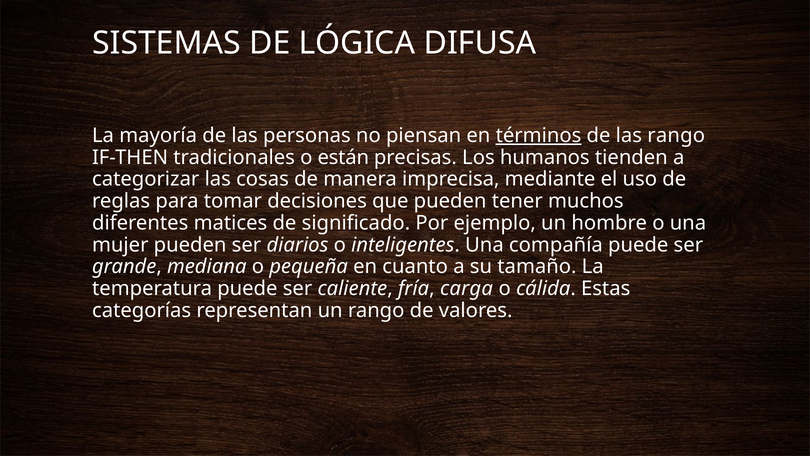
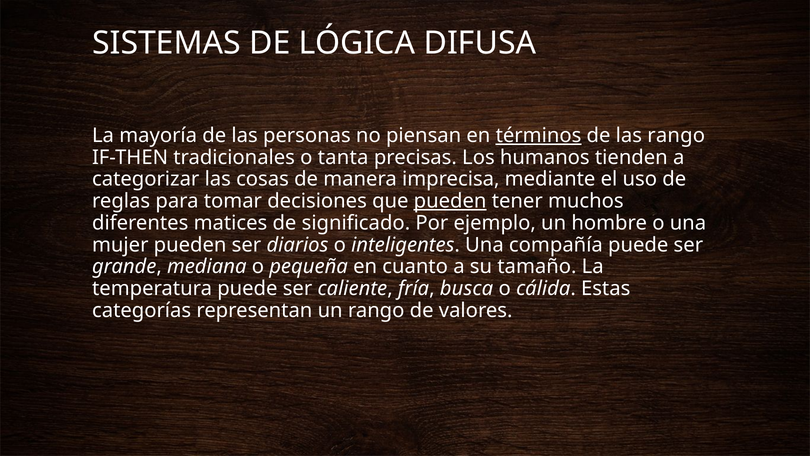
están: están -> tanta (343, 157)
pueden underline: none -> present (450, 201)
carga: carga -> busca (467, 288)
